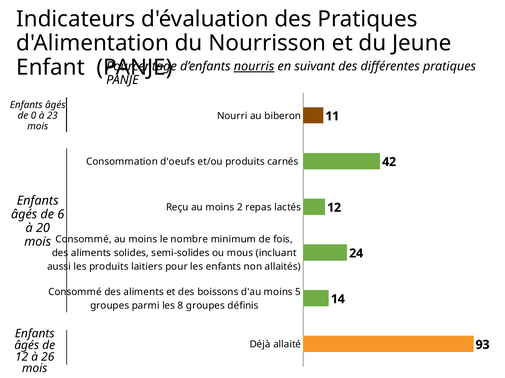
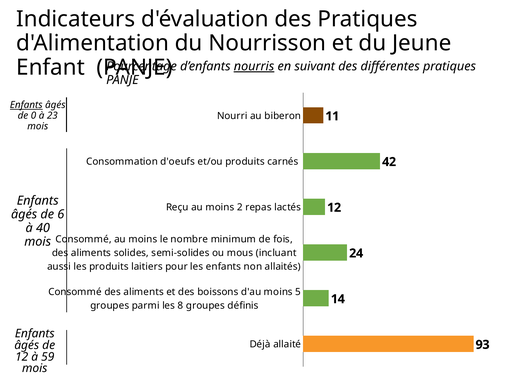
Enfants underline: none -> present (26, 105)
20: 20 -> 40 (43, 228)
26: 26 -> 59 (48, 357)
